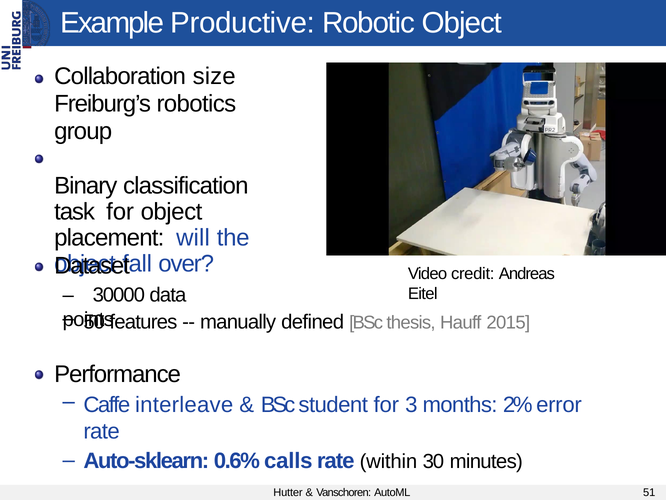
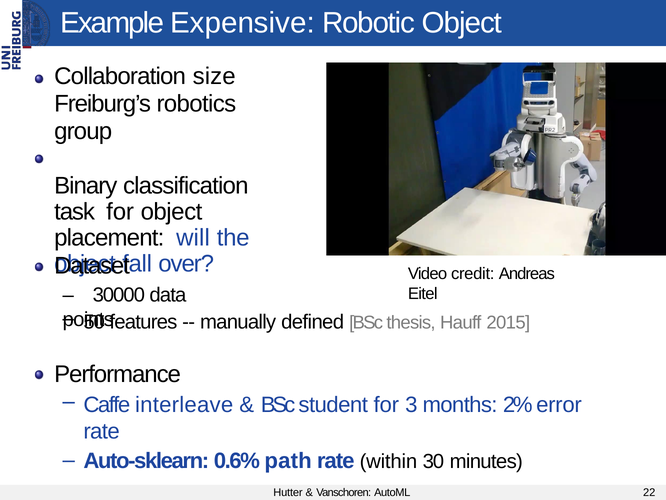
Productive: Productive -> Expensive (242, 23)
calls: calls -> path (288, 460)
51: 51 -> 22 (649, 492)
